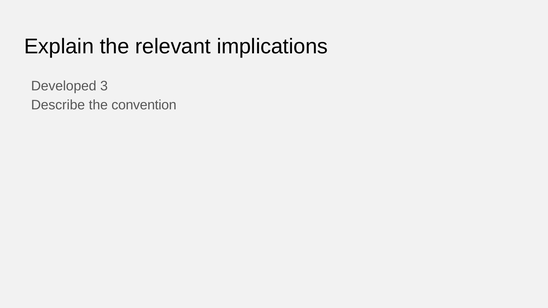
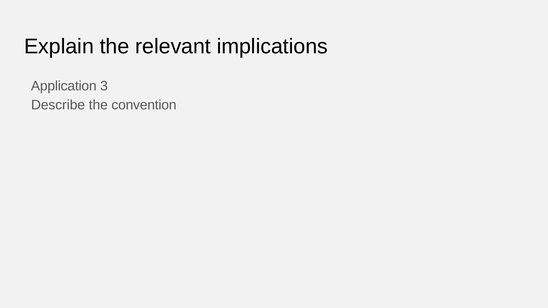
Developed: Developed -> Application (64, 86)
